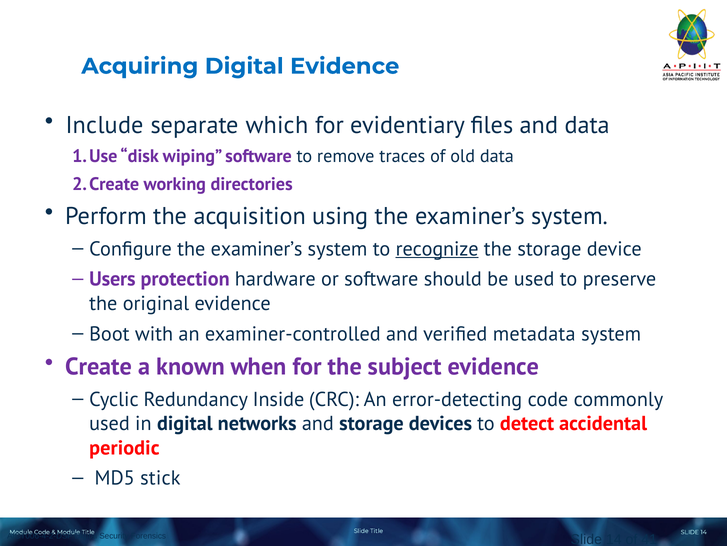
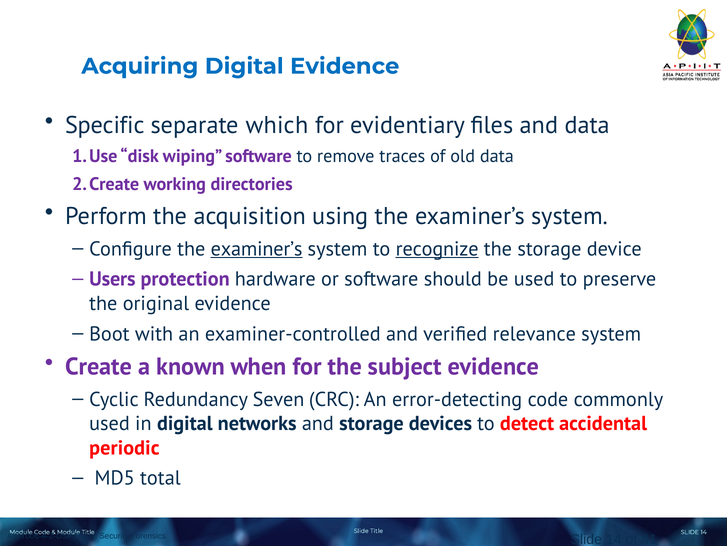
Include: Include -> Specific (105, 125)
examiner’s underline: none -> present (257, 249)
metadata: metadata -> relevance (534, 333)
Inside: Inside -> Seven (279, 399)
stick: stick -> total (160, 478)
